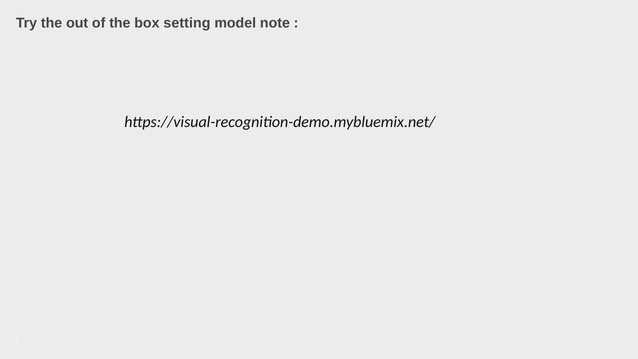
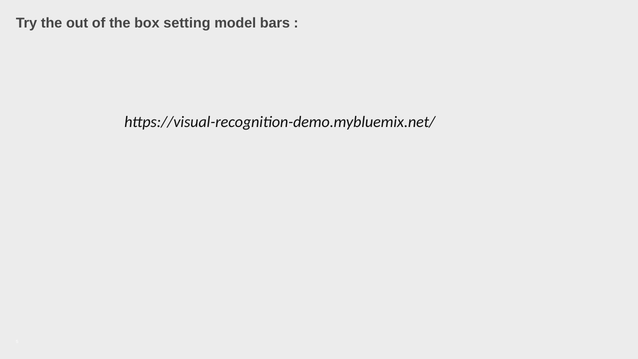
note: note -> bars (275, 23)
